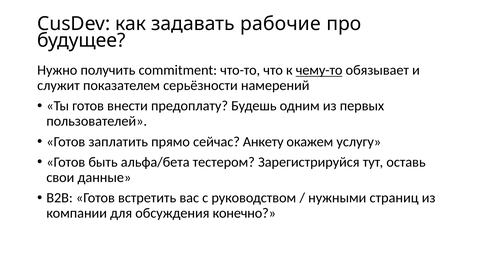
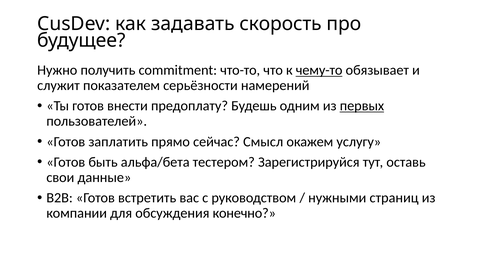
рабочие: рабочие -> скорость (281, 24)
первых underline: none -> present (362, 106)
Анкету: Анкету -> Смысл (263, 142)
